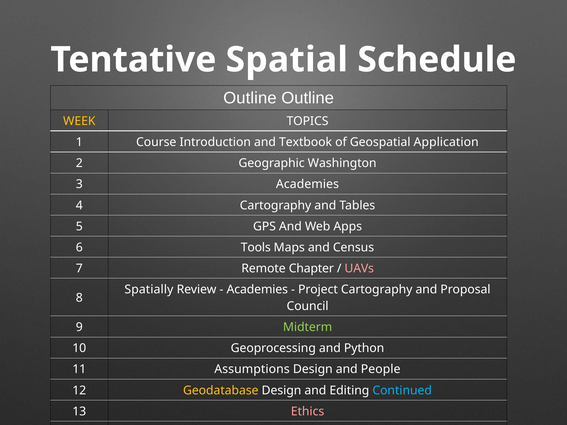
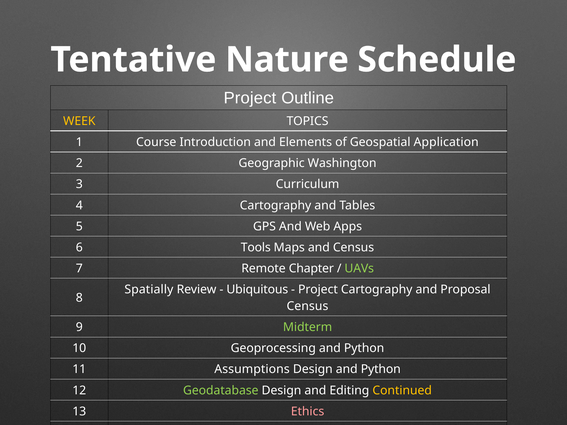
Spatial: Spatial -> Nature (287, 60)
Outline: Outline -> Project (250, 98)
Textbook: Textbook -> Elements (306, 142)
3 Academies: Academies -> Curriculum (308, 184)
UAVs colour: pink -> light green (359, 269)
Academies: Academies -> Ubiquitous (257, 290)
Council: Council -> Census (307, 306)
Design and People: People -> Python (381, 370)
Geodatabase colour: yellow -> light green (221, 391)
Continued colour: light blue -> yellow (402, 391)
